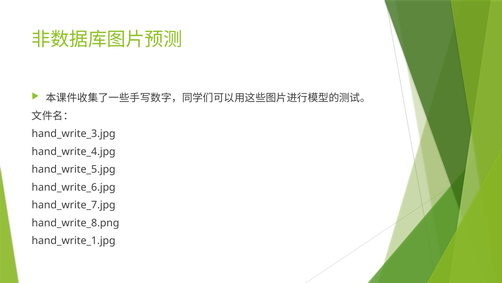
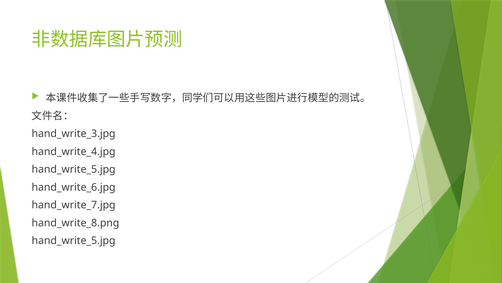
hand_write_1.jpg: hand_write_1.jpg -> hand_write_5.jpg (74, 240)
